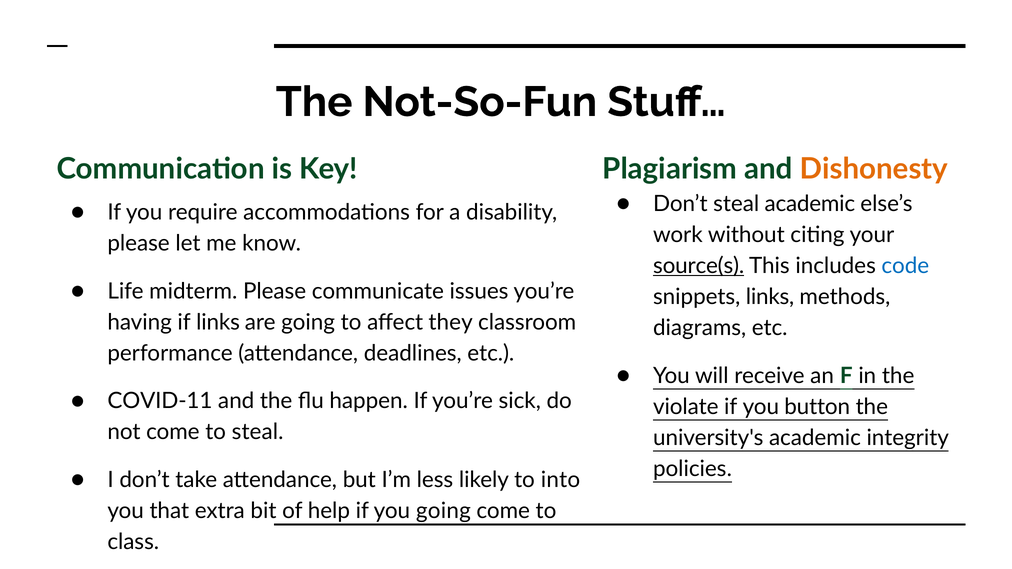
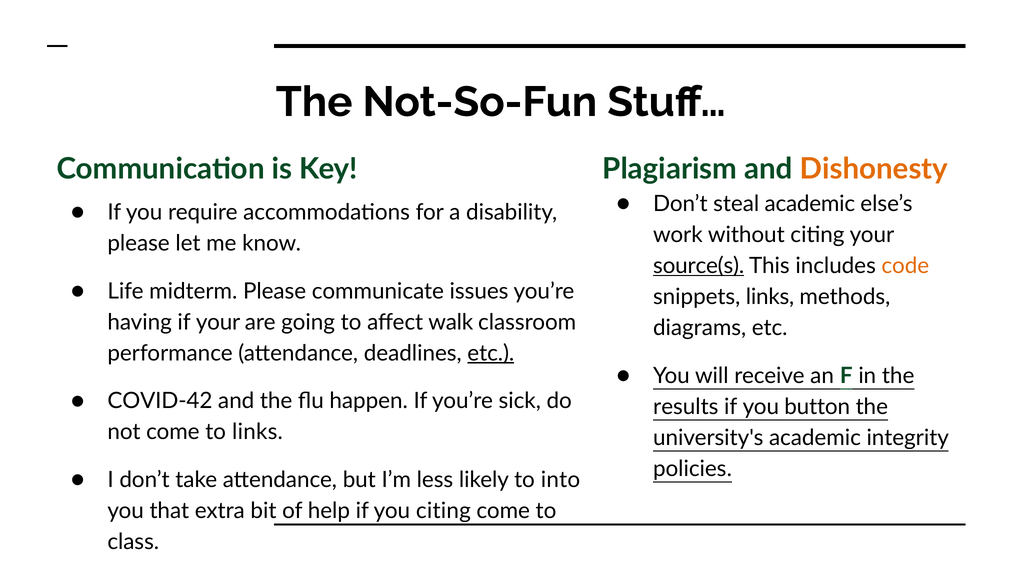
code colour: blue -> orange (905, 266)
if links: links -> your (218, 322)
they: they -> walk (451, 322)
etc underline: none -> present (491, 353)
COVID-11: COVID-11 -> COVID-42 (160, 401)
violate: violate -> results (686, 407)
to steal: steal -> links (258, 432)
you going: going -> citing (443, 511)
